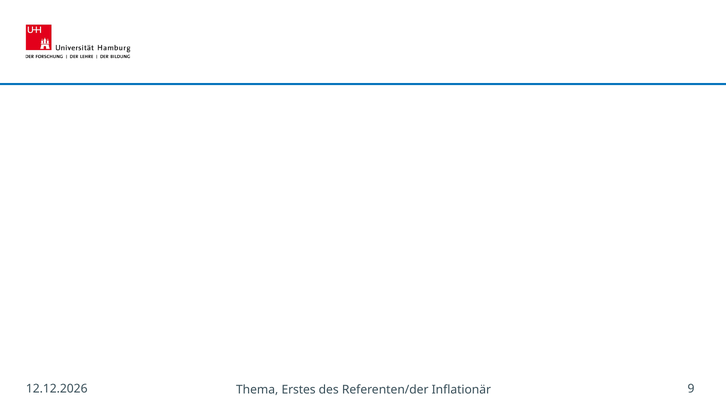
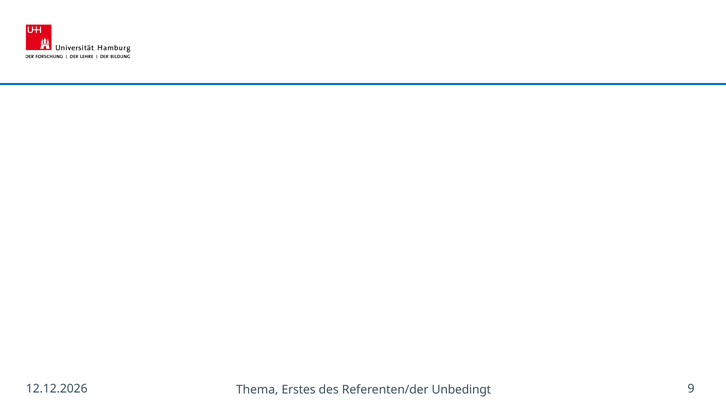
Inflationär: Inflationär -> Unbedingt (461, 390)
